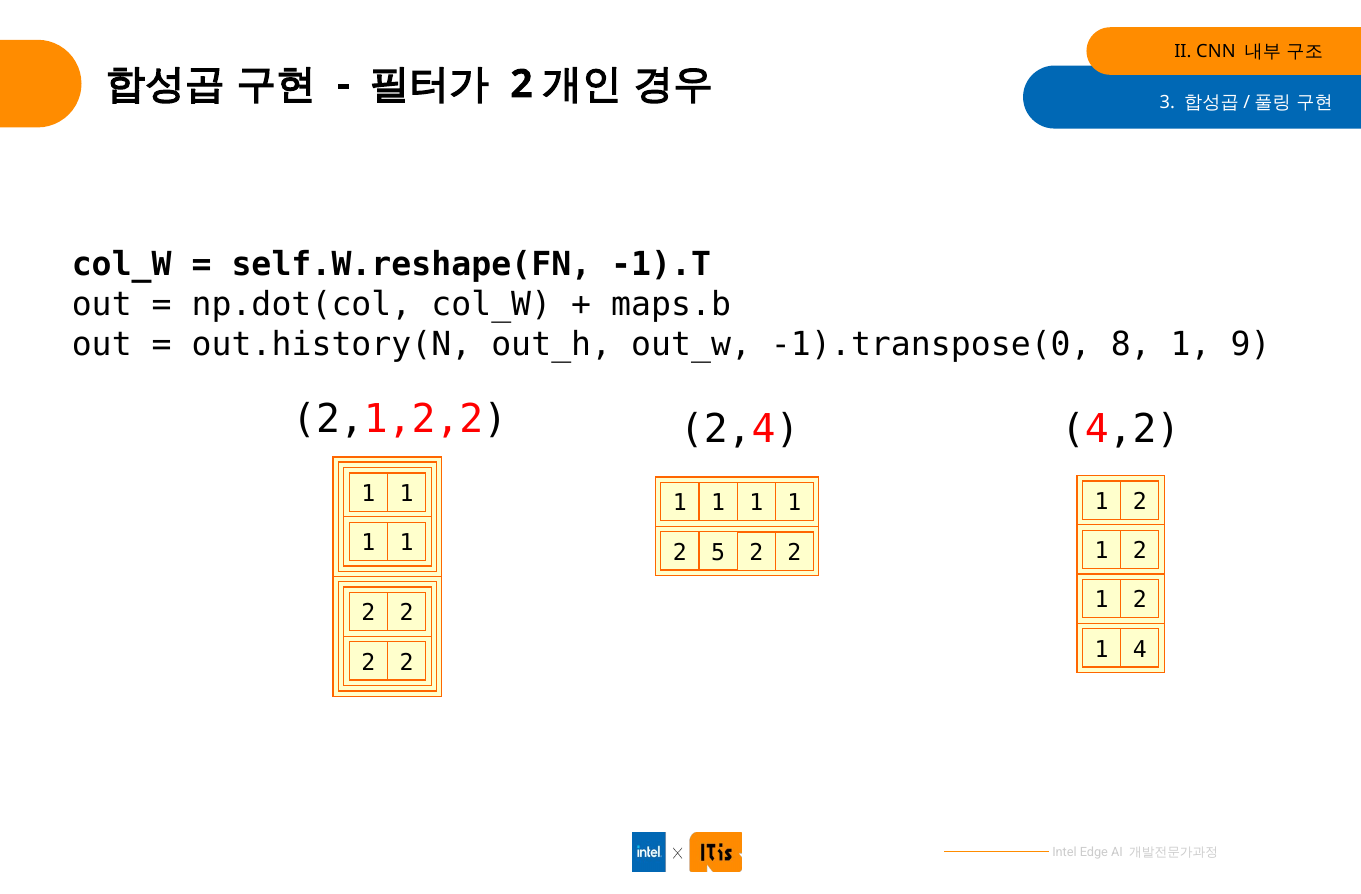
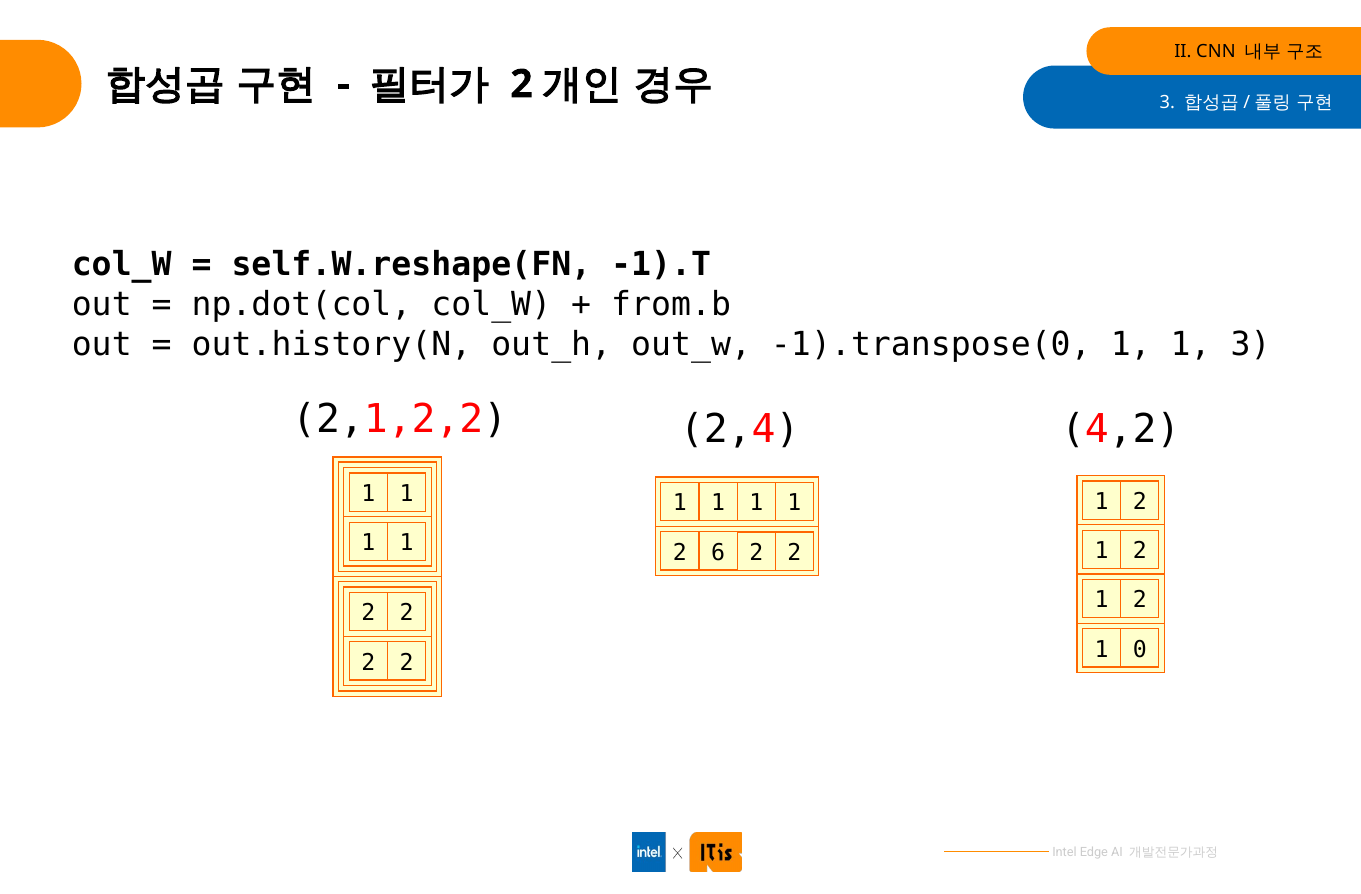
maps.b: maps.b -> from.b (671, 305)
-1).transpose(0 8: 8 -> 1 (1131, 345)
1 9: 9 -> 3 (1251, 345)
5: 5 -> 6 (718, 552)
4: 4 -> 0 (1140, 649)
